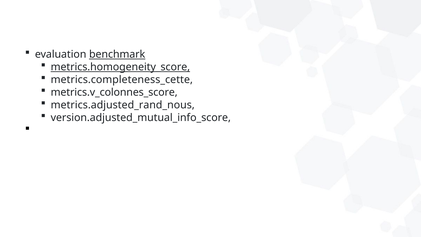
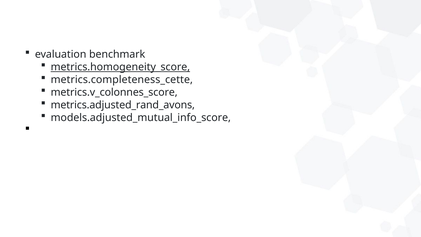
benchmark underline: present -> none (117, 54)
metrics.adjusted_rand_nous: metrics.adjusted_rand_nous -> metrics.adjusted_rand_avons (123, 105)
version.adjusted_mutual_info_score: version.adjusted_mutual_info_score -> models.adjusted_mutual_info_score (141, 118)
